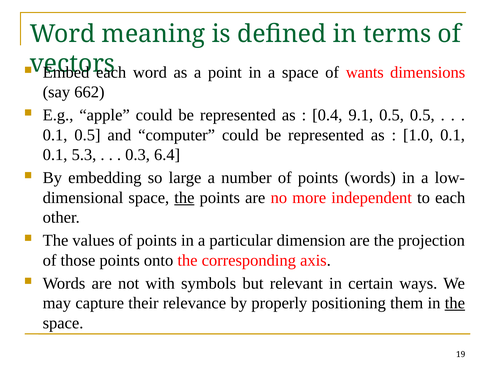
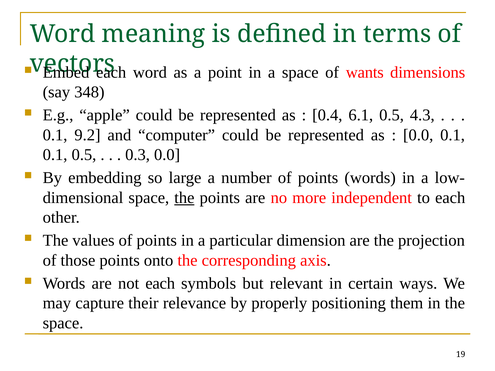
662: 662 -> 348 (89, 92)
9.1: 9.1 -> 6.1 (361, 115)
0.5 0.5: 0.5 -> 4.3 (422, 115)
0.1 0.5: 0.5 -> 9.2 (87, 135)
1.0: 1.0 -> 0.0 (418, 135)
0.1 5.3: 5.3 -> 0.5 (84, 155)
0.3 6.4: 6.4 -> 0.0 (167, 155)
not with: with -> each (160, 284)
the underline: present -> none (455, 303)
